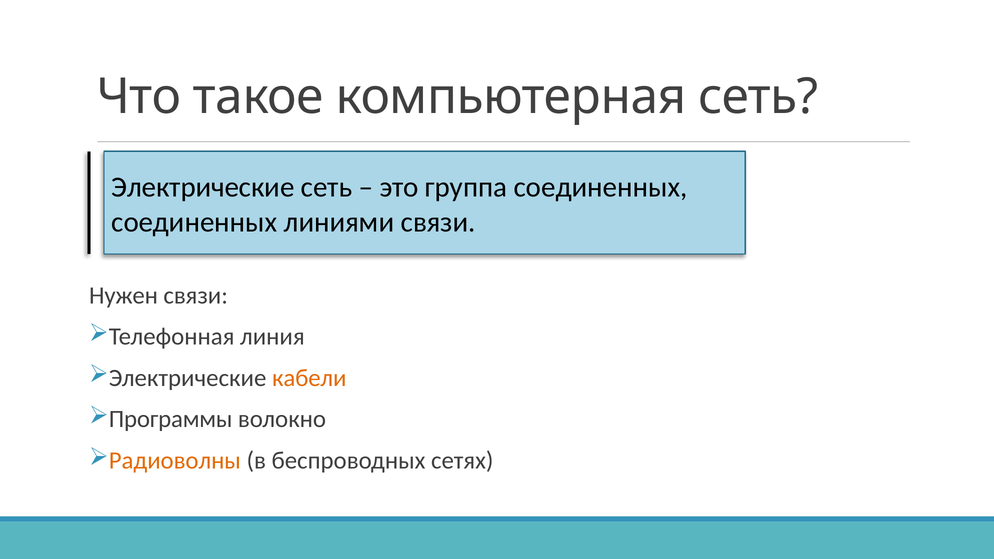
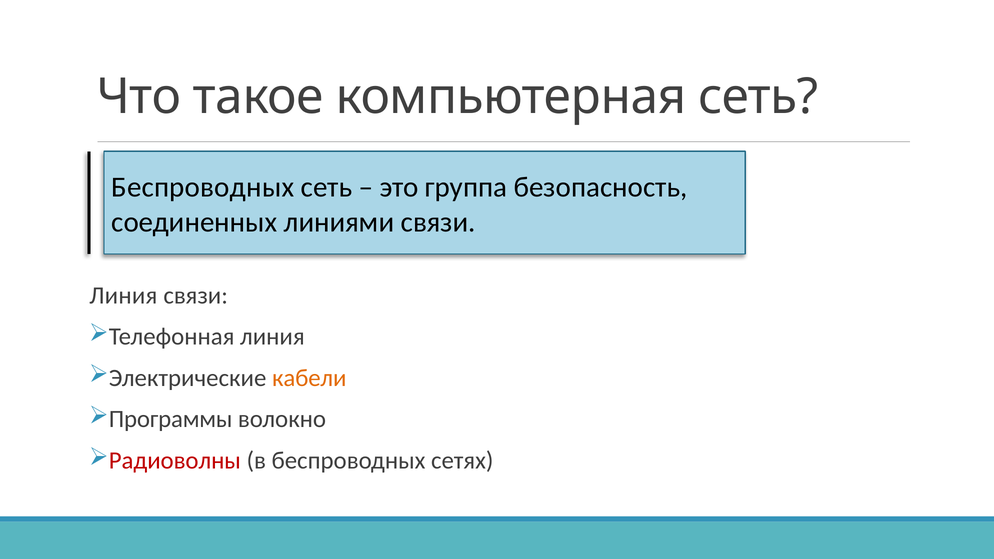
Электрические: Электрические -> Беспроводных (203, 187)
группа соединенных: соединенных -> безопасность (601, 187)
Нужен: Нужен -> Линия (123, 295)
Радиоволны colour: orange -> red (175, 461)
